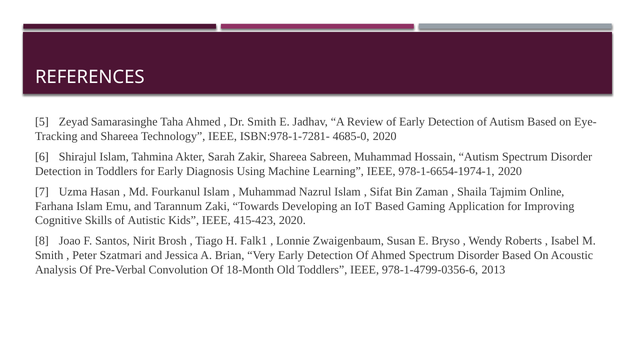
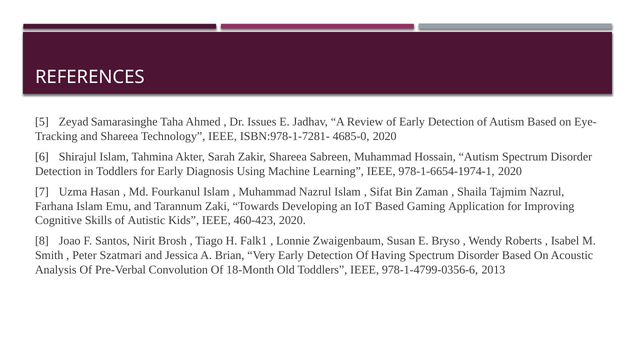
Dr Smith: Smith -> Issues (262, 122)
Tajmim Online: Online -> Nazrul (547, 192)
415-423: 415-423 -> 460-423 (255, 221)
Of Ahmed: Ahmed -> Having (388, 255)
